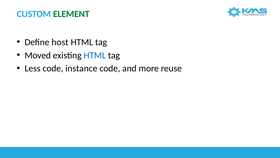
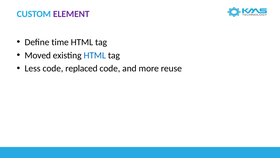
ELEMENT colour: green -> purple (71, 14)
host: host -> time (60, 42)
instance: instance -> replaced (81, 68)
